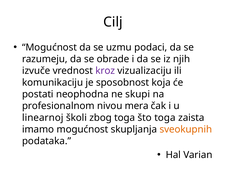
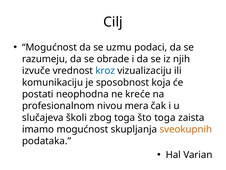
kroz colour: purple -> blue (105, 71)
skupi: skupi -> kreće (138, 94)
linearnoj: linearnoj -> slučajeva (43, 117)
